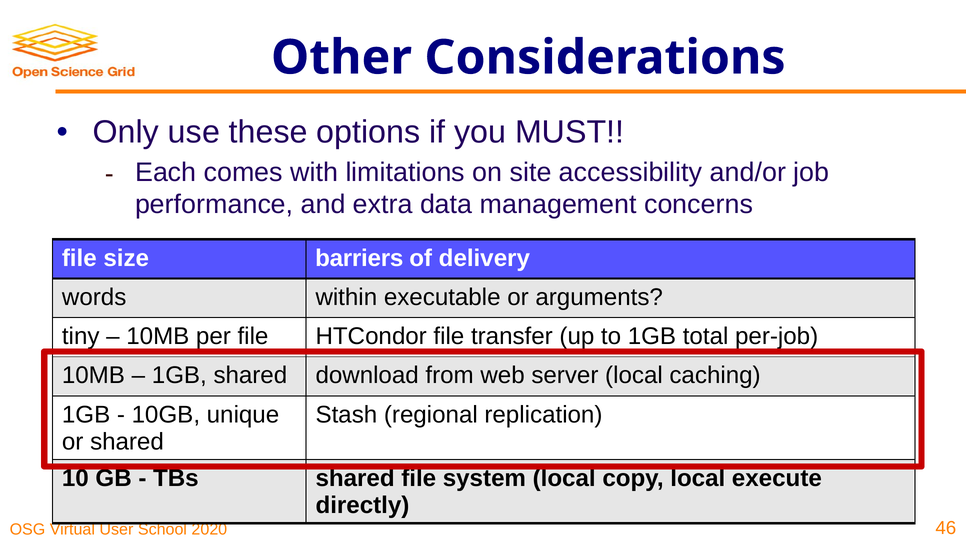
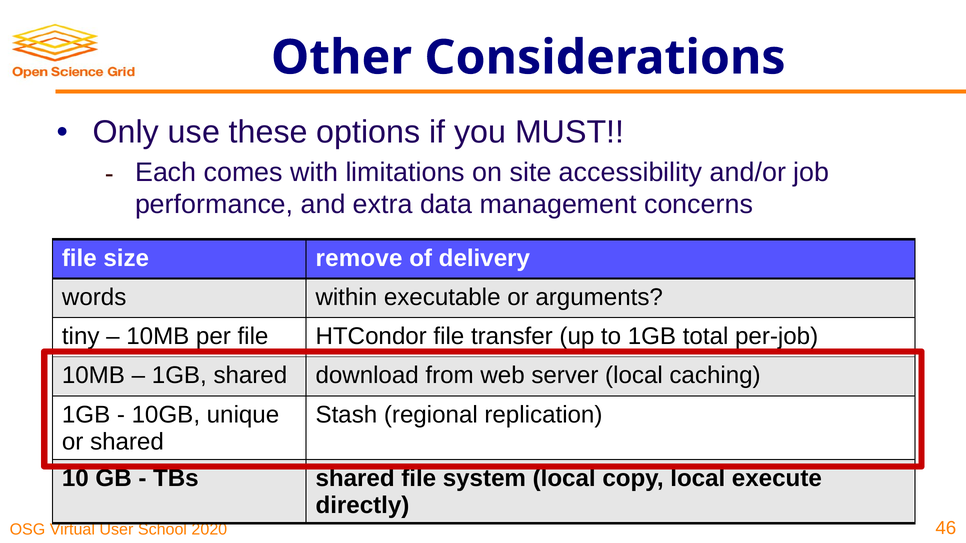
barriers: barriers -> remove (359, 258)
